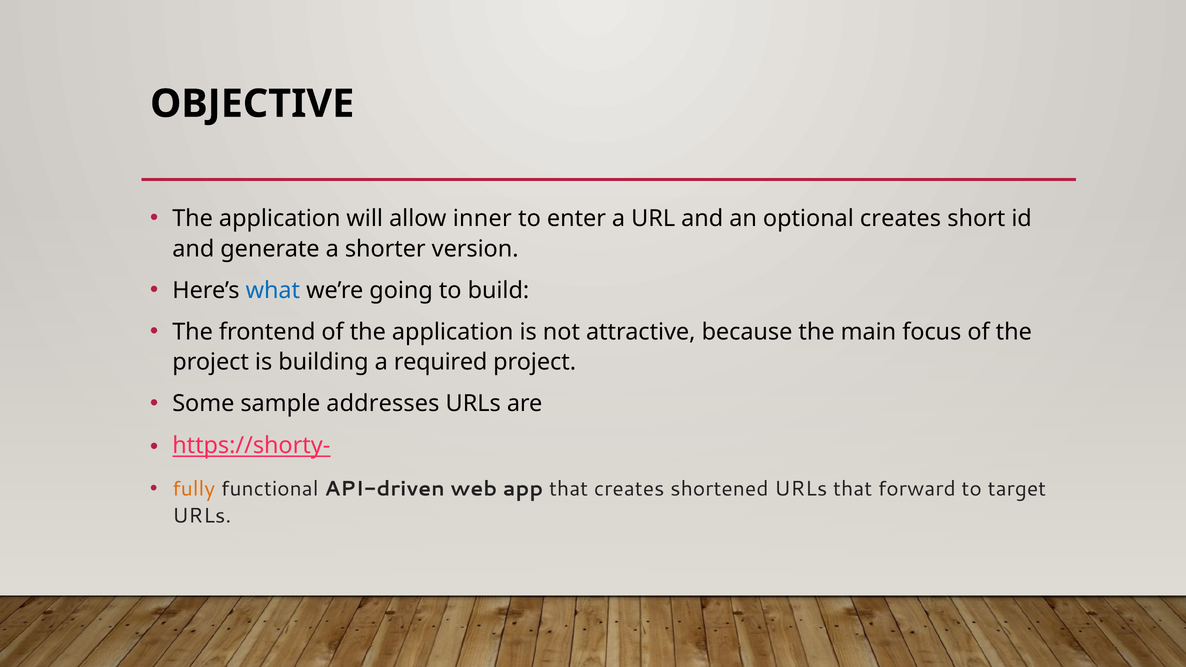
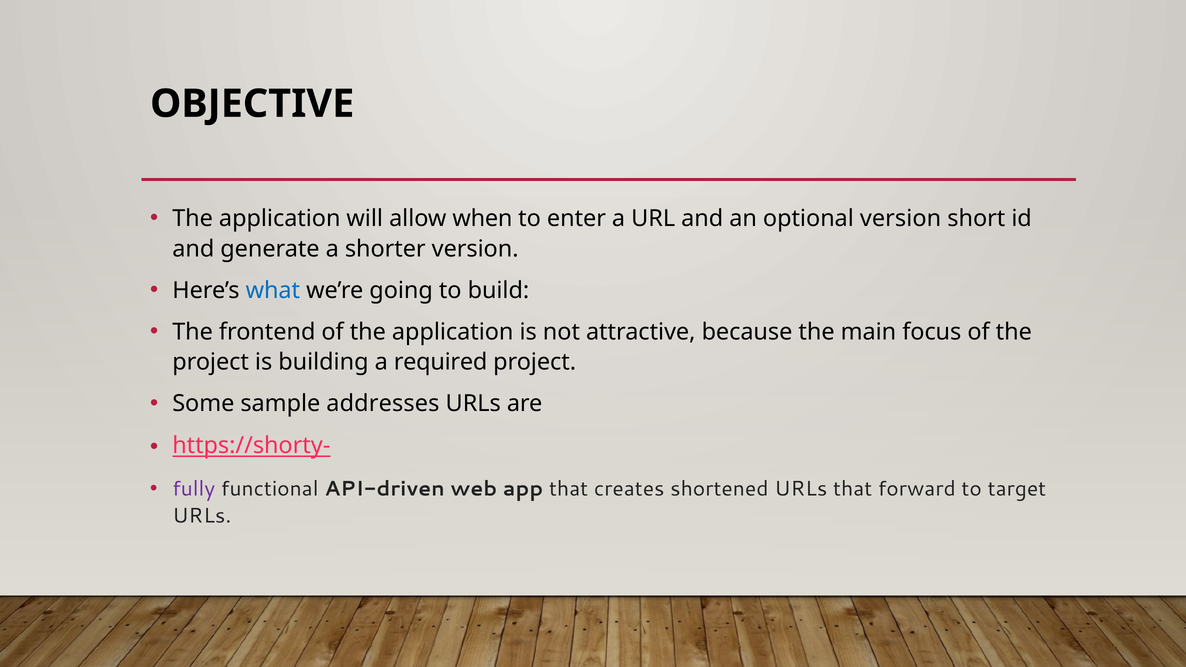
inner: inner -> when (482, 218)
optional creates: creates -> version (901, 218)
fully colour: orange -> purple (194, 489)
